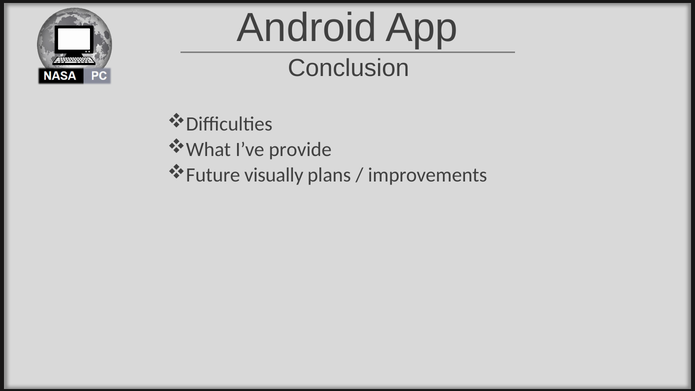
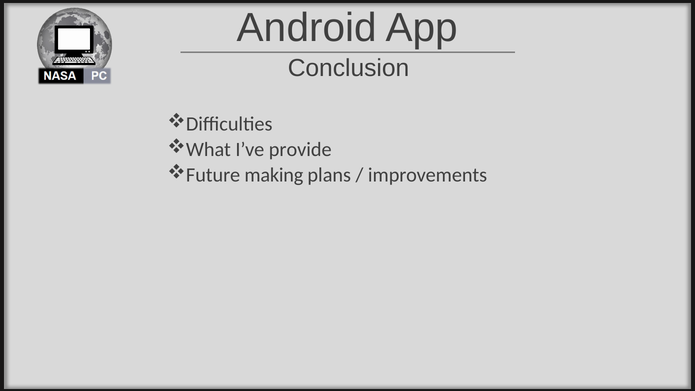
visually: visually -> making (274, 175)
